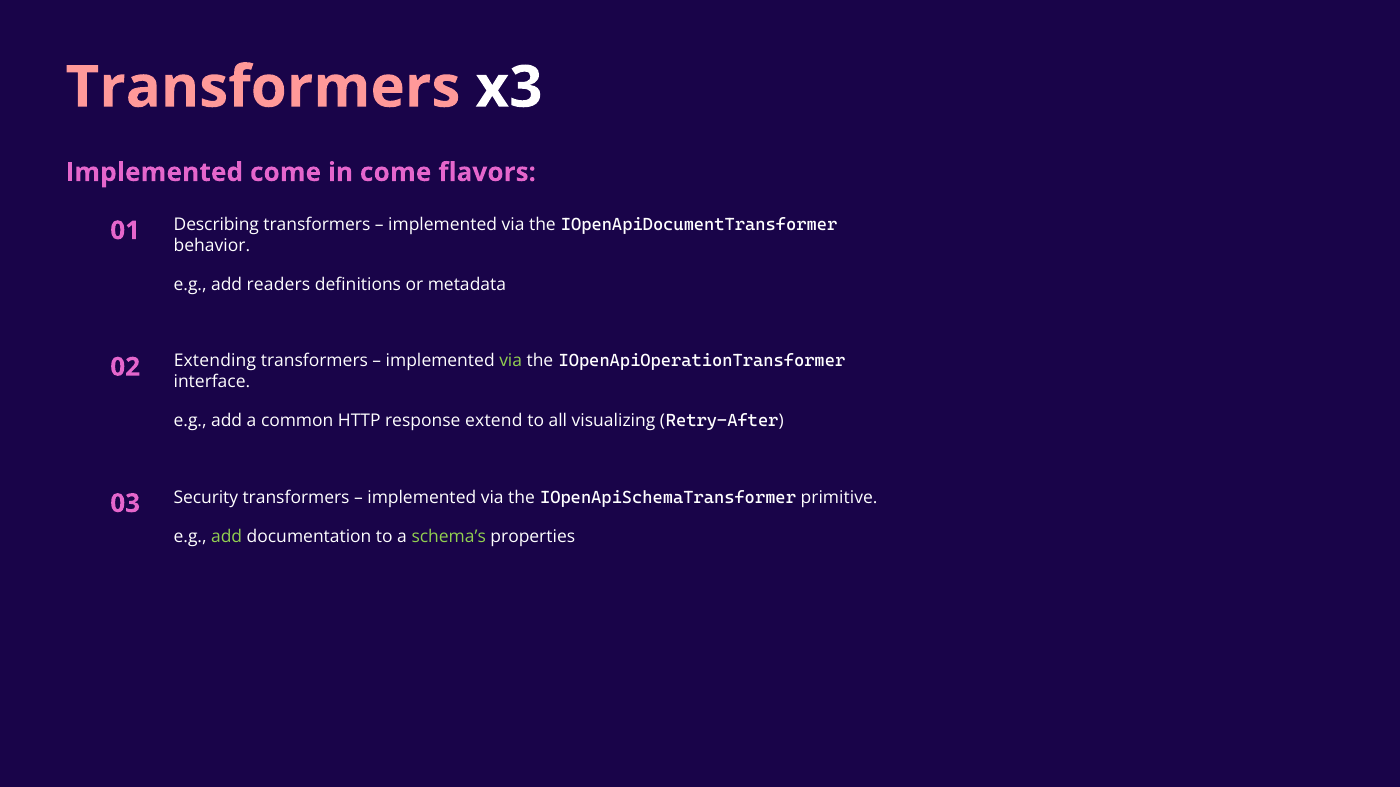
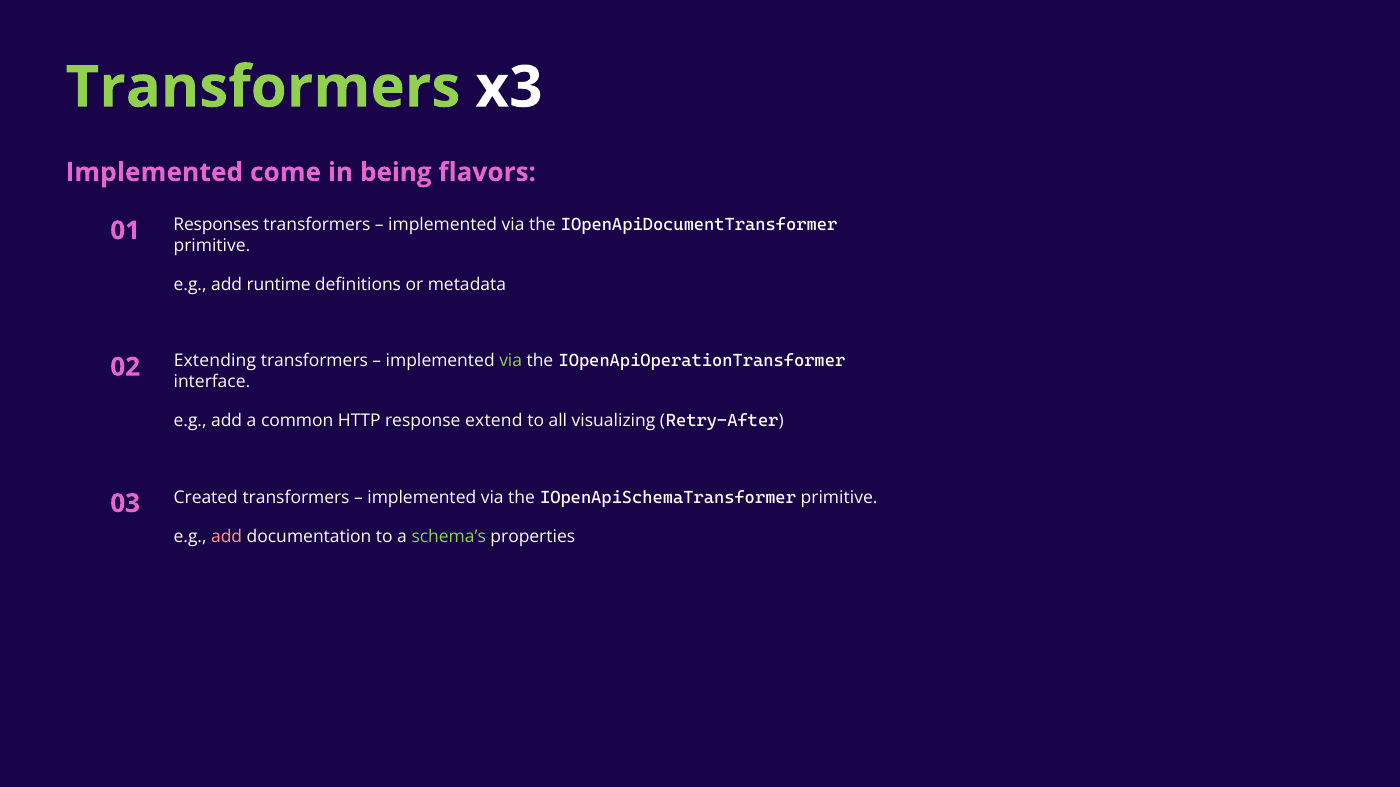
Transformers colour: pink -> light green (263, 88)
in come: come -> being (396, 172)
Describing: Describing -> Responses (216, 225)
behavior: behavior -> primitive (212, 246)
readers: readers -> runtime (279, 285)
Security: Security -> Created (206, 498)
add colour: light green -> pink (227, 537)
